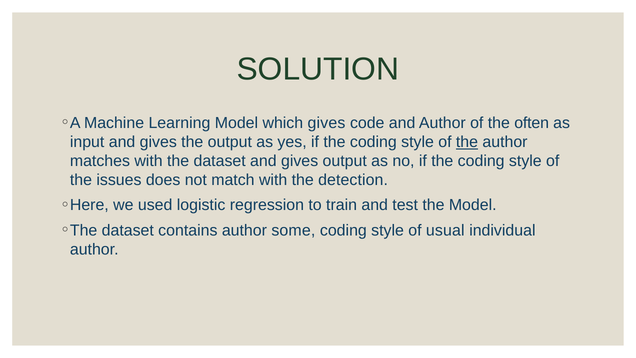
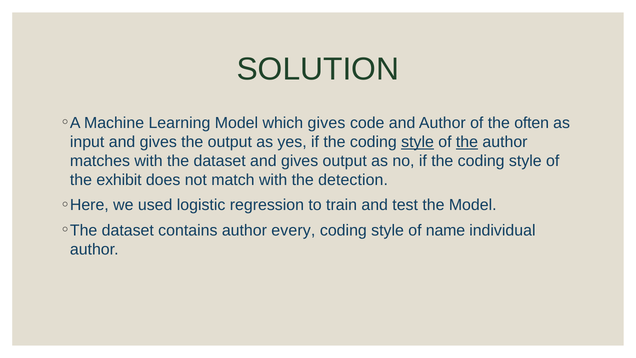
style underline: none -> present (418, 142)
issues: issues -> exhibit (119, 180)
some: some -> every (293, 230)
usual: usual -> name (445, 230)
